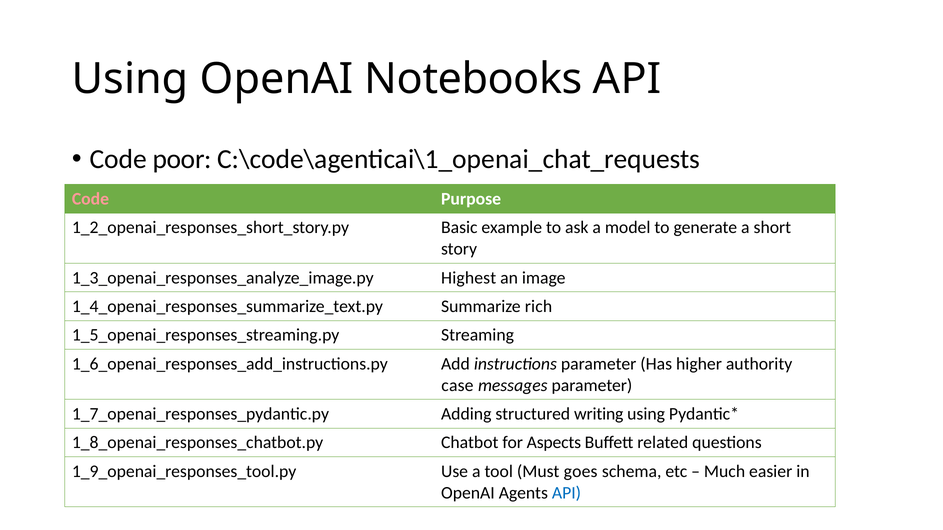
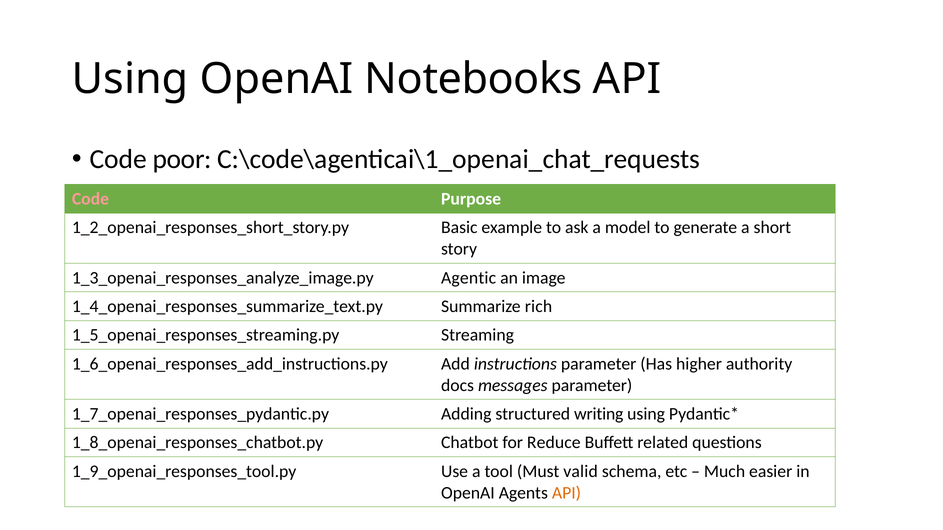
Highest: Highest -> Agentic (469, 278)
case: case -> docs (458, 386)
Aspects: Aspects -> Reduce (554, 443)
goes: goes -> valid (581, 472)
API colour: blue -> orange (567, 493)
